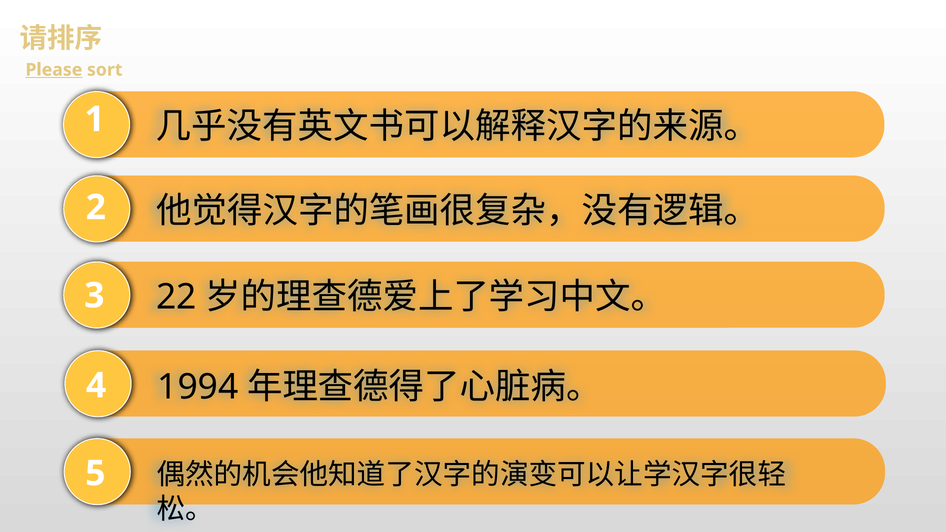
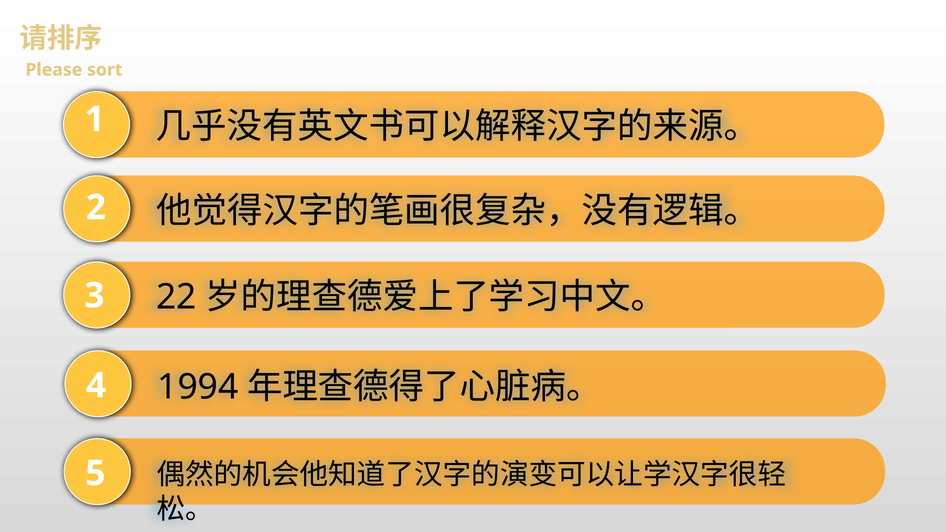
Please underline: present -> none (54, 70)
